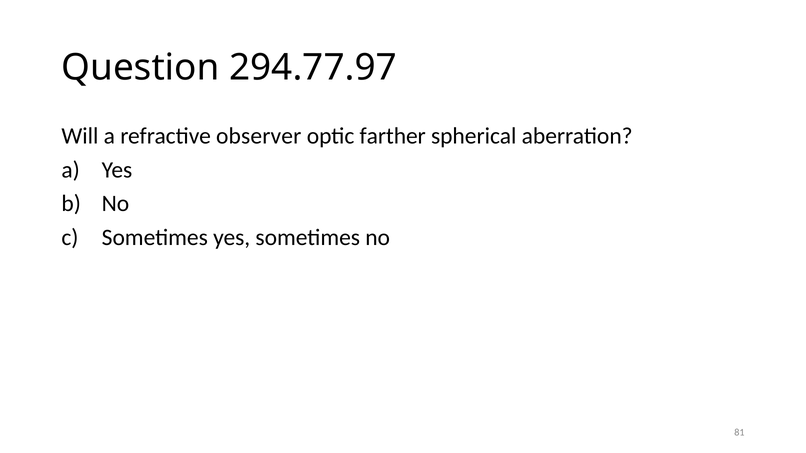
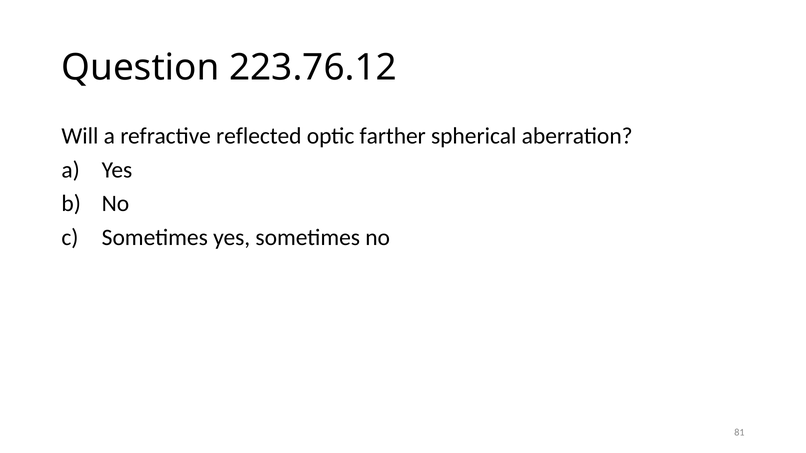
294.77.97: 294.77.97 -> 223.76.12 (313, 68)
observer: observer -> reflected (259, 136)
